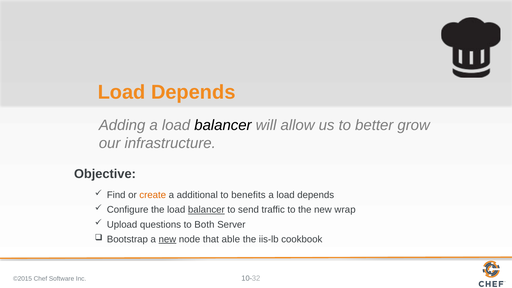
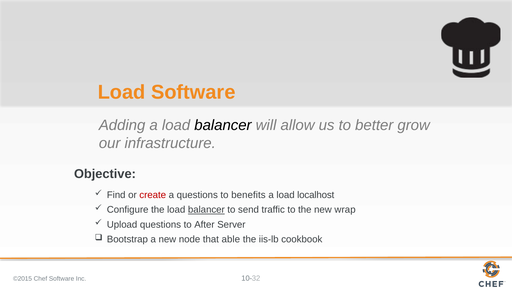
Depends: Depends -> Software (193, 92)
create colour: orange -> red (153, 195)
a additional: additional -> questions (197, 195)
a load depends: depends -> localhost (316, 195)
Both: Both -> After (204, 225)
new underline: present -> none (167, 239)
